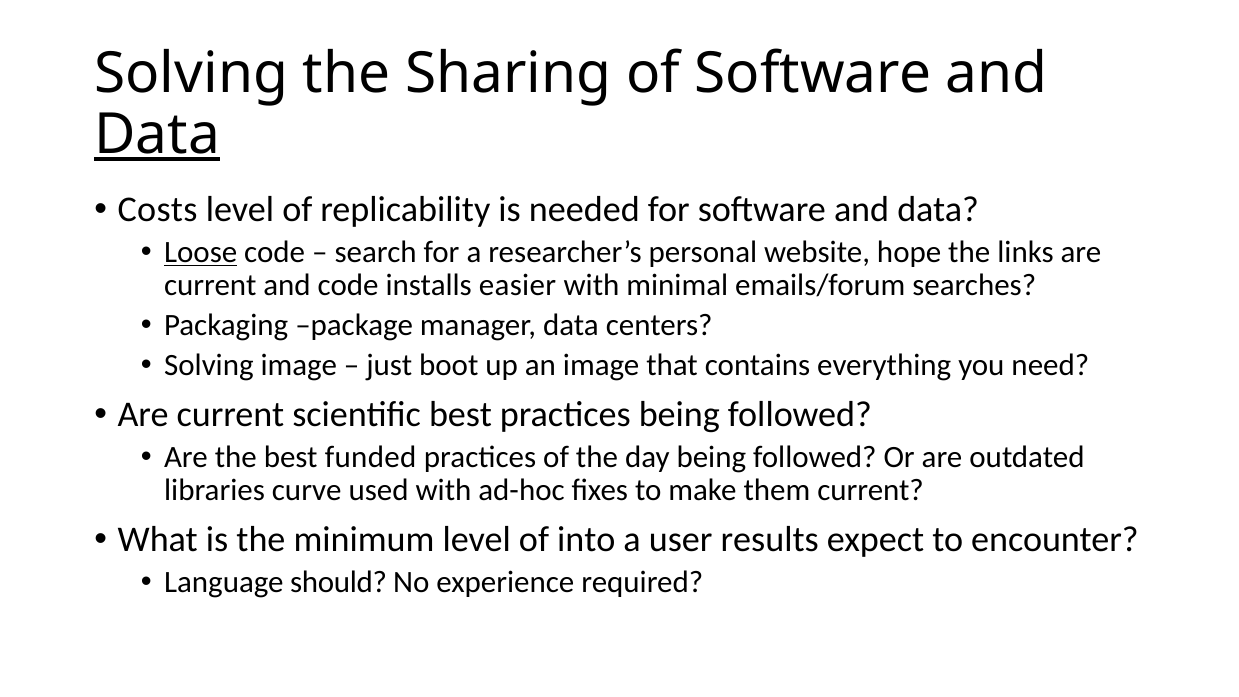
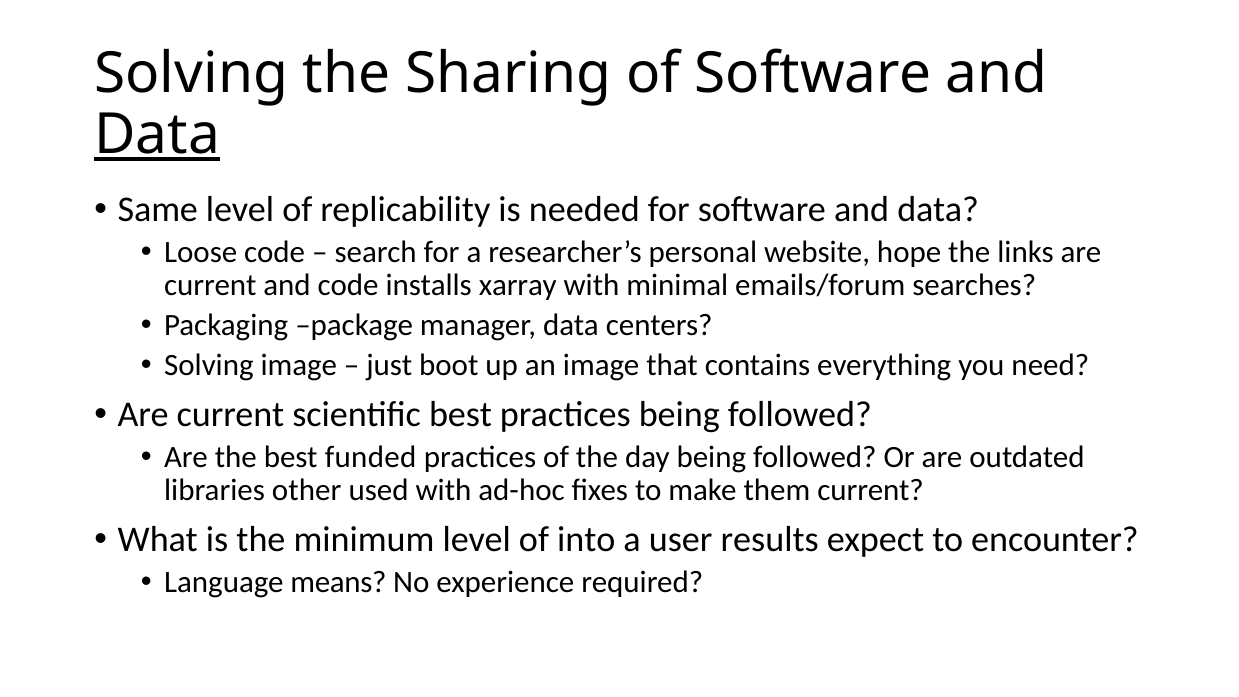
Costs: Costs -> Same (158, 209)
Loose underline: present -> none (201, 252)
easier: easier -> xarray (518, 286)
curve: curve -> other (307, 491)
should: should -> means (339, 582)
